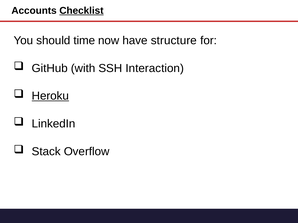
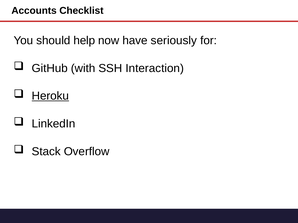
Checklist underline: present -> none (81, 11)
time: time -> help (84, 41)
structure: structure -> seriously (174, 41)
